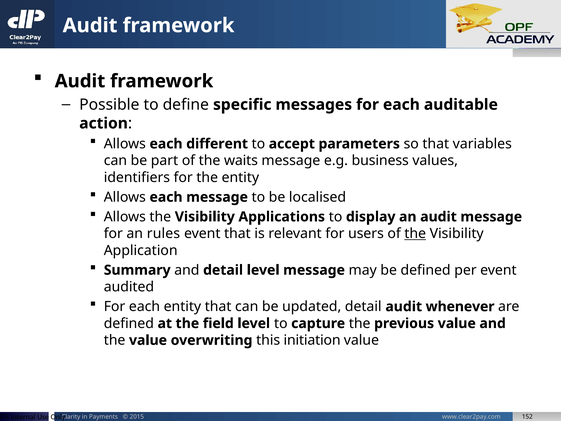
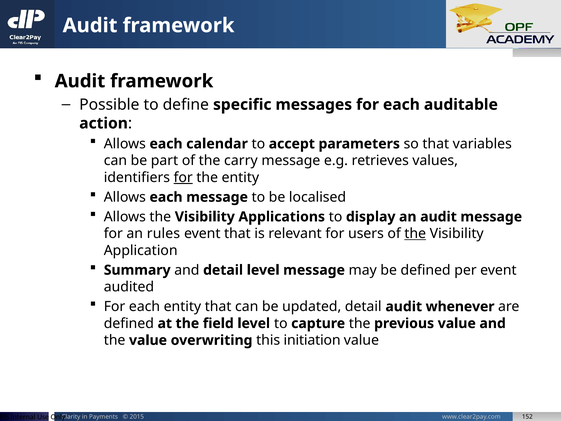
different: different -> calendar (217, 144)
waits: waits -> carry (241, 161)
business: business -> retrieves (380, 161)
for underline: none -> present (183, 177)
